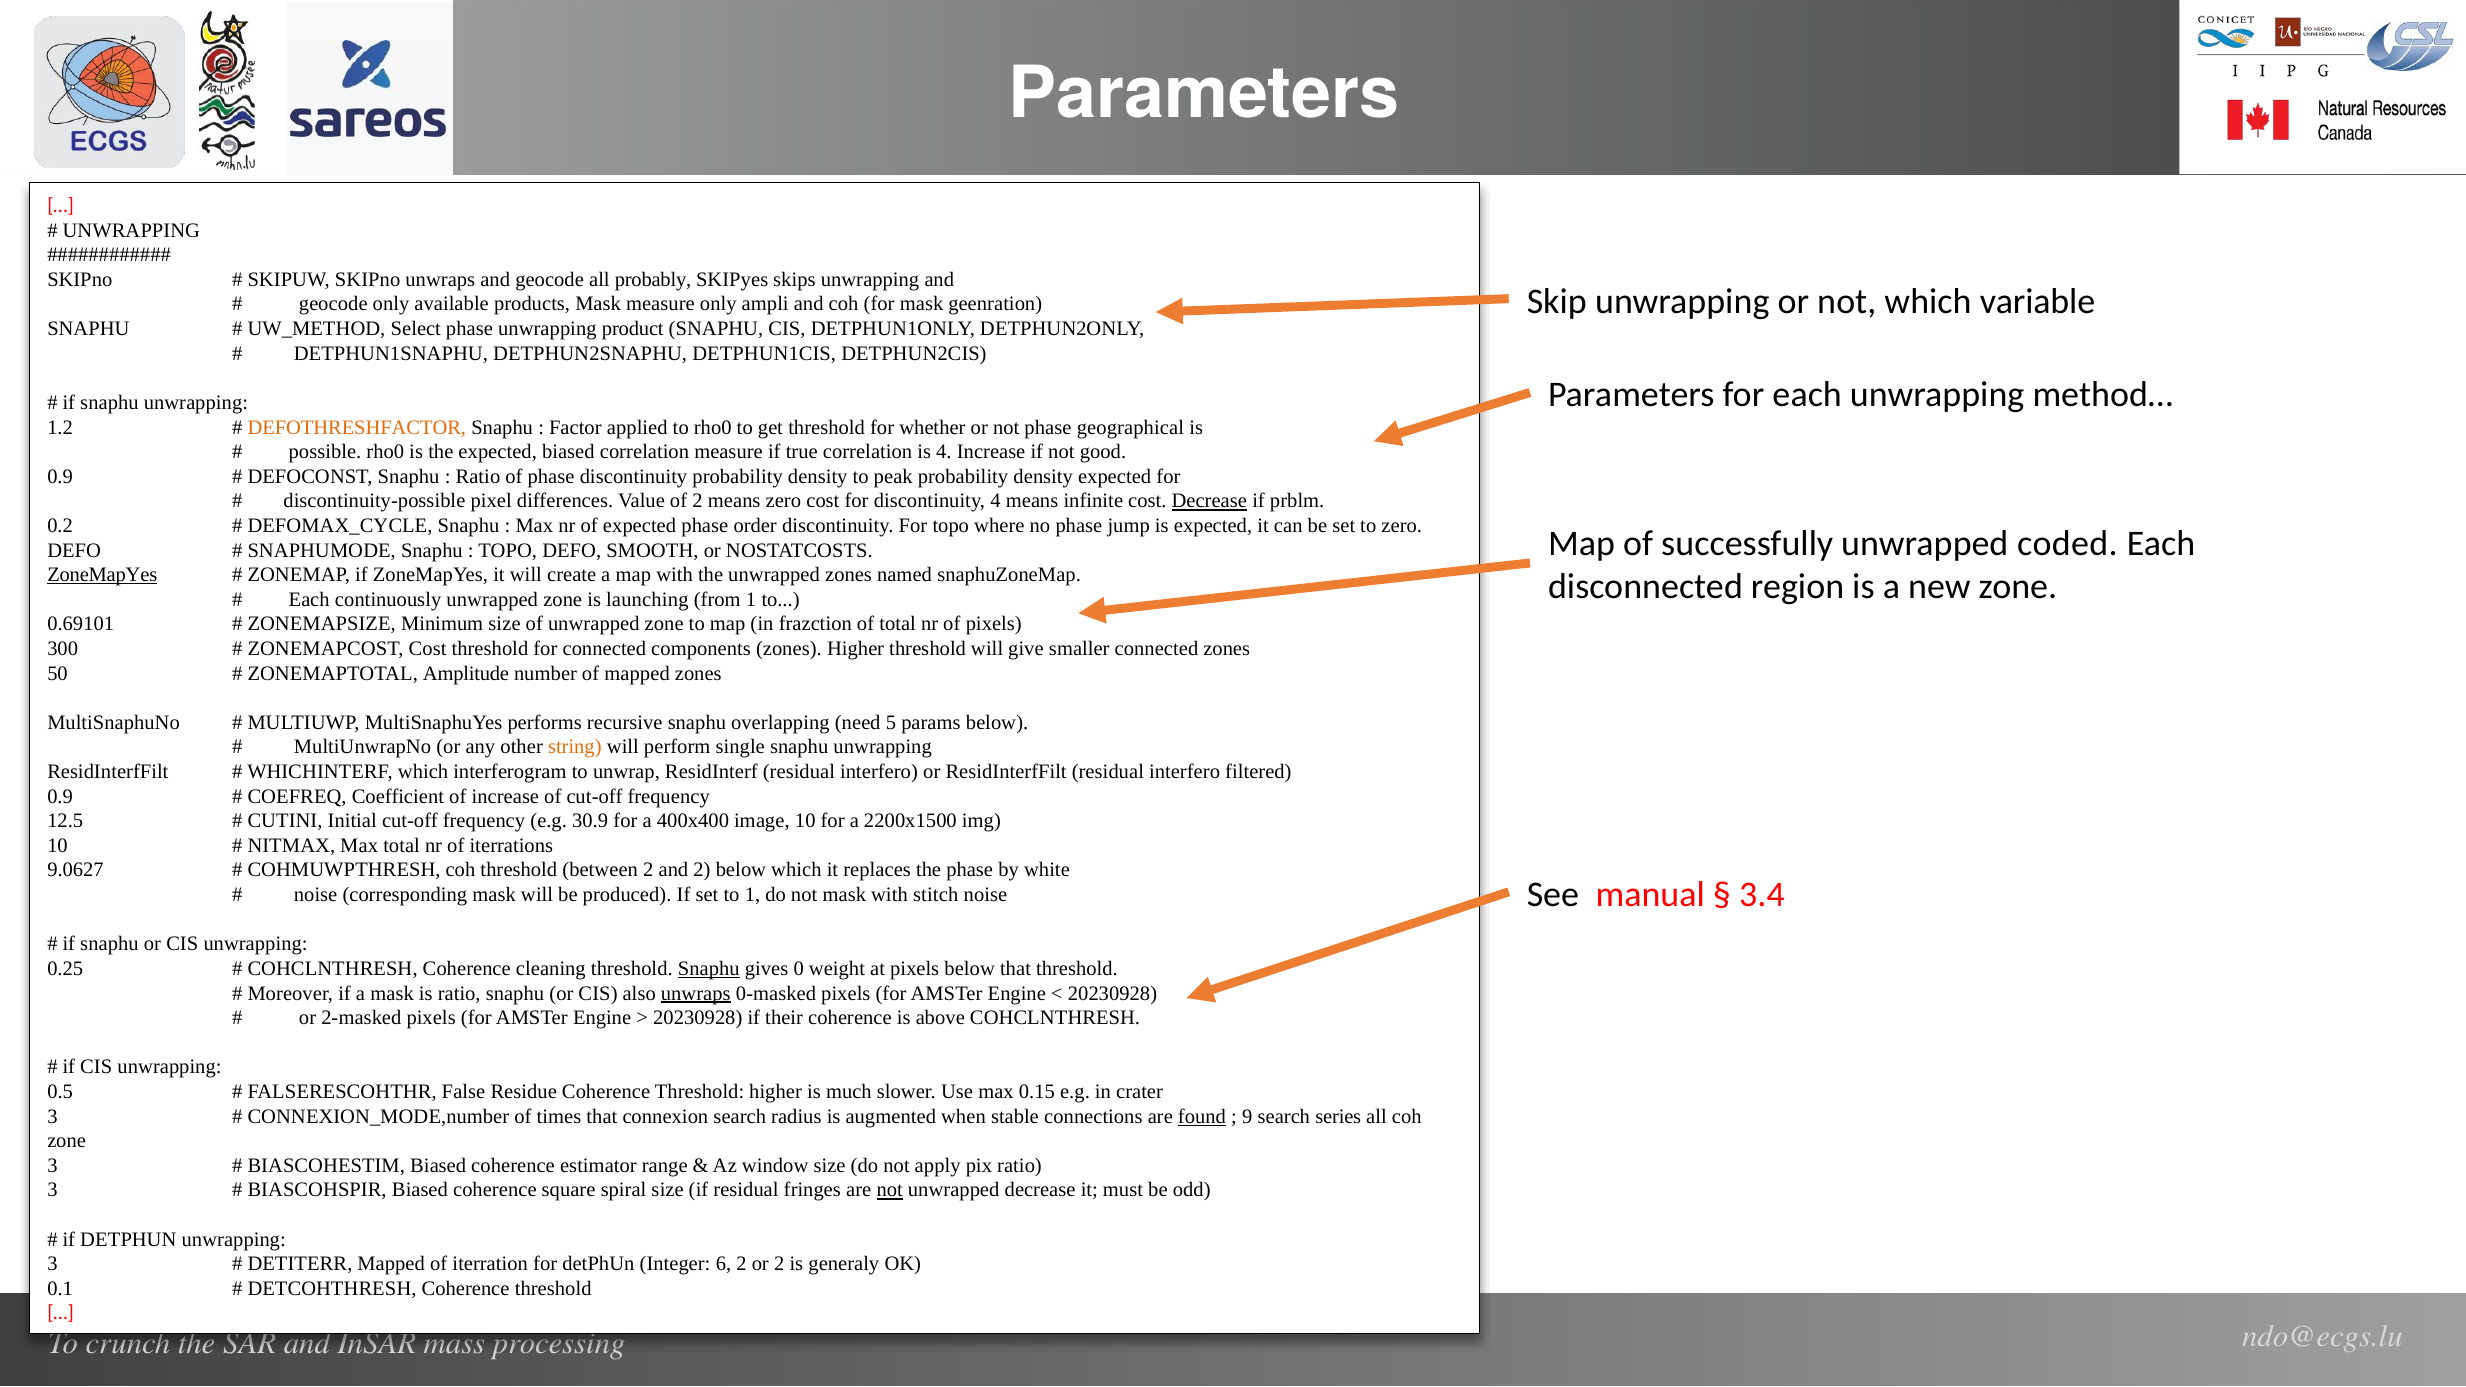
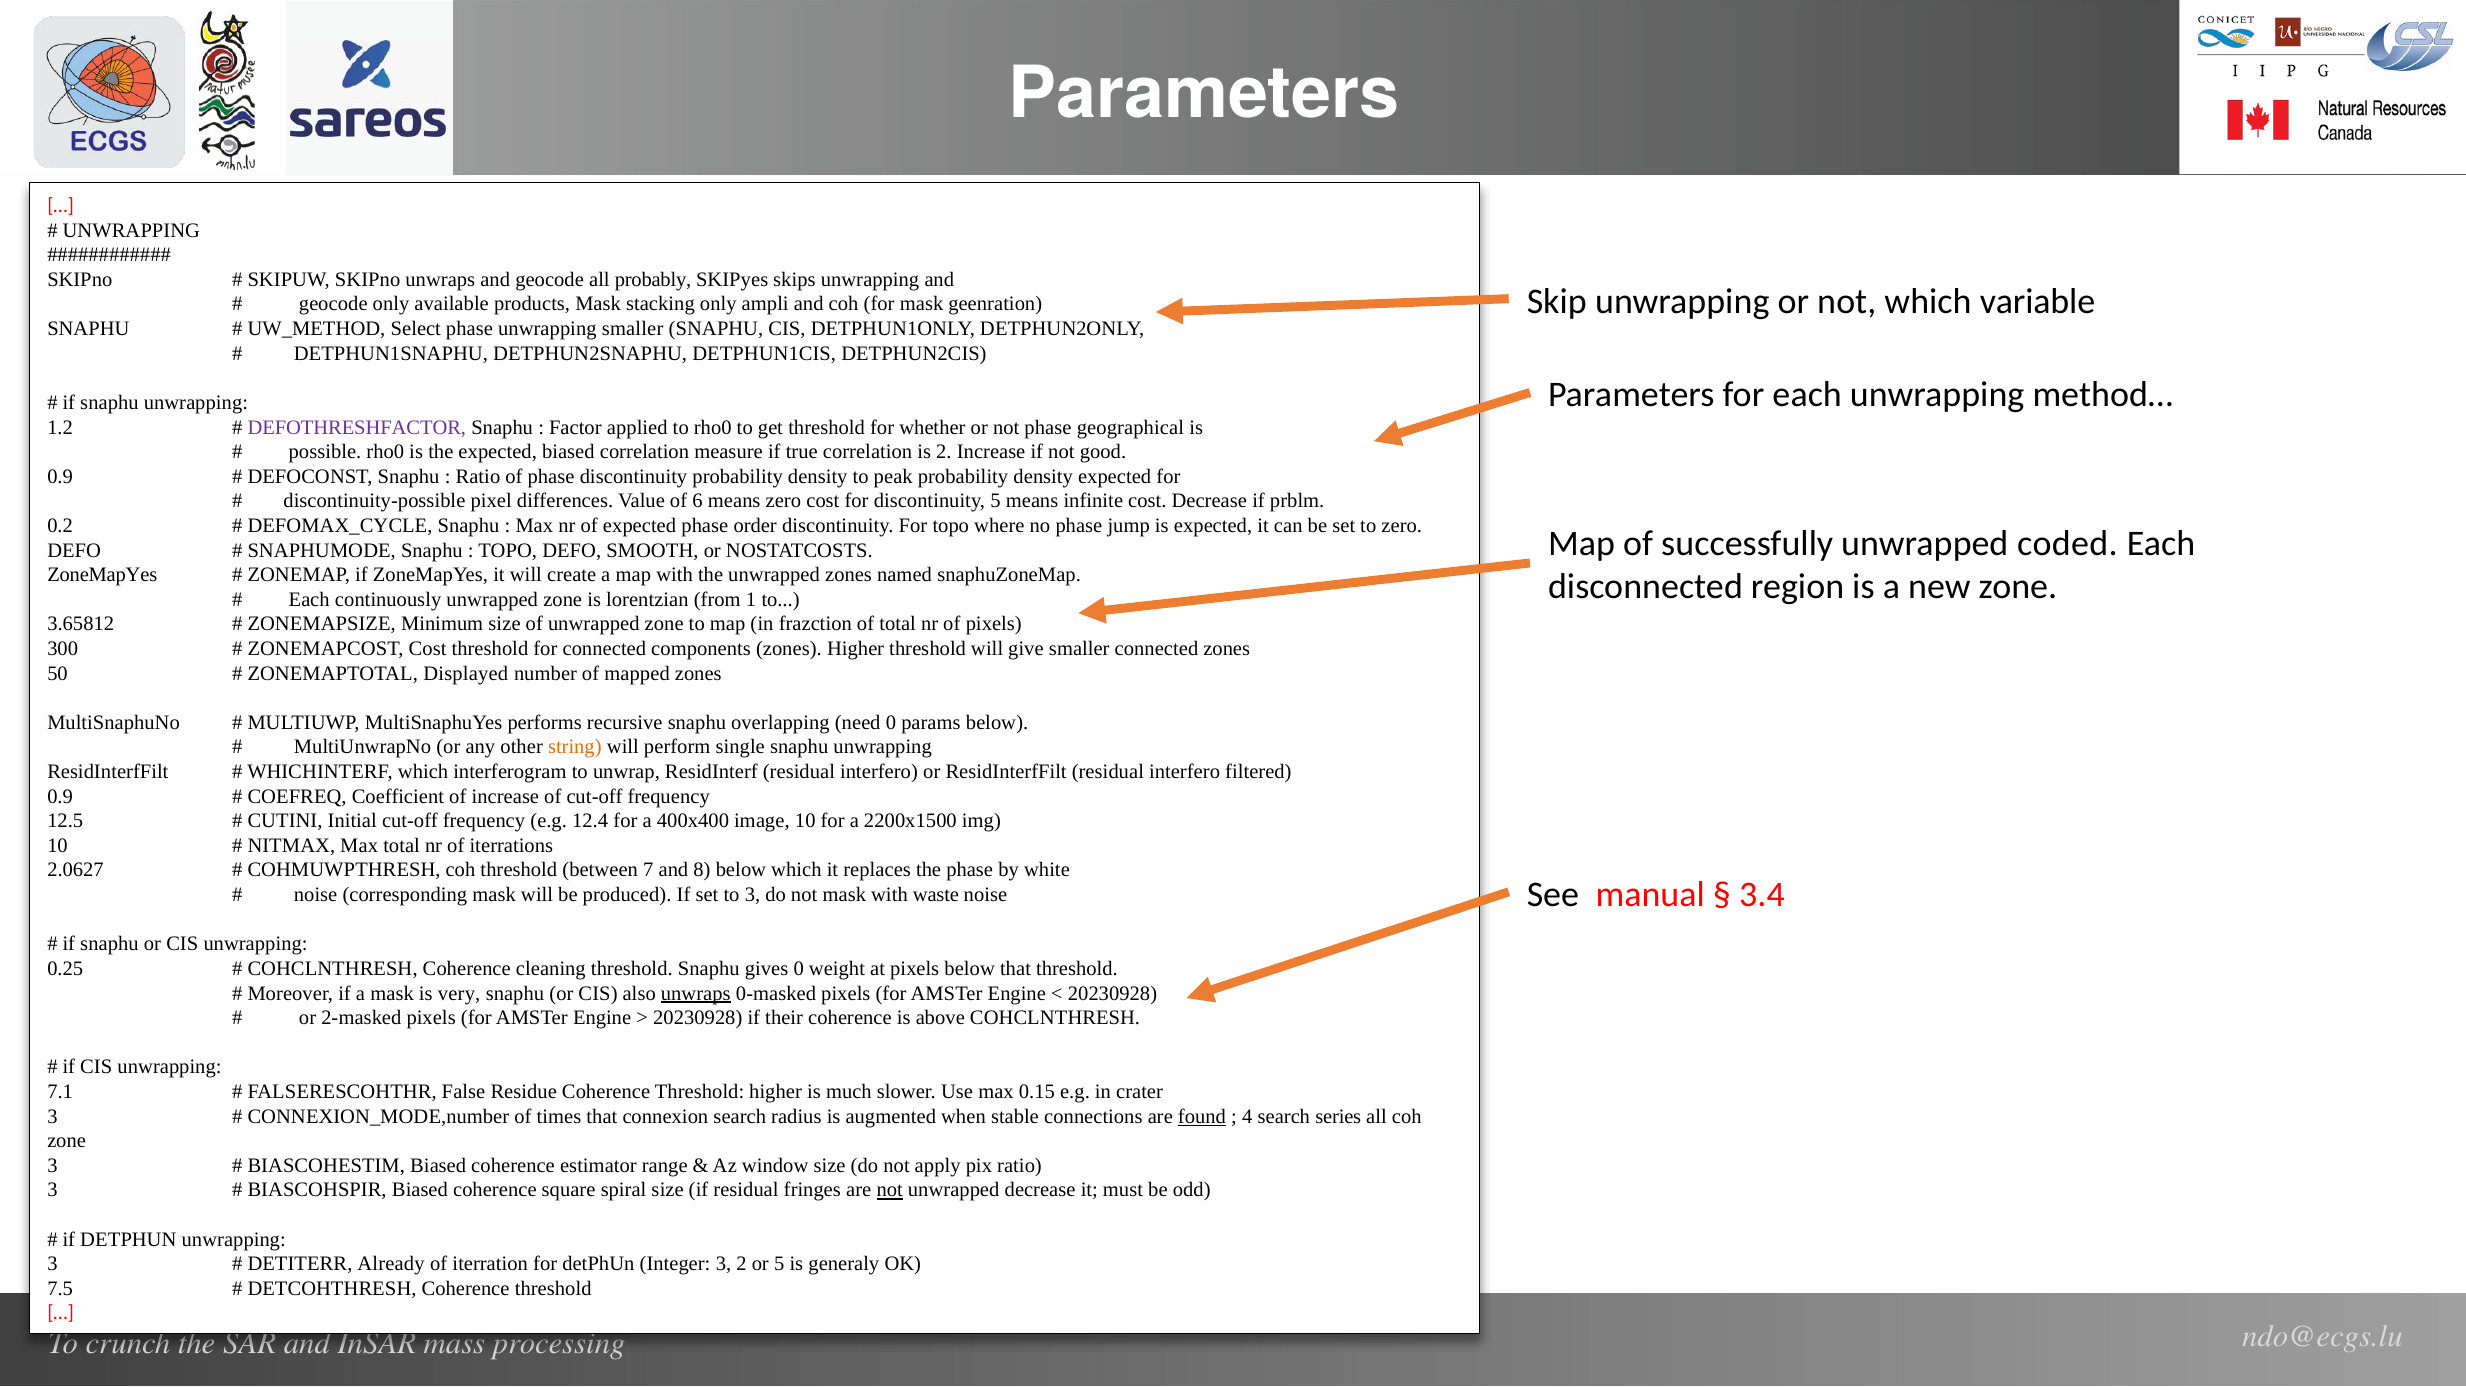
Mask measure: measure -> stacking (660, 304)
unwrapping product: product -> smaller (633, 329)
DEFOTHRESHFACTOR colour: orange -> purple (357, 427)
is 4: 4 -> 2 (944, 452)
of 2: 2 -> 6 (698, 501)
discontinuity 4: 4 -> 5 (996, 501)
Decrease underline: present -> none (1209, 501)
ZoneMapYes underline: present -> none (102, 575)
launching: launching -> lorentzian (647, 600)
0.69101: 0.69101 -> 3.65812 (81, 624)
Amplitude: Amplitude -> Displayed (466, 673)
need 5: 5 -> 0 (891, 723)
30.9: 30.9 -> 12.4 (590, 821)
9.0627: 9.0627 -> 2.0627 (75, 870)
between 2: 2 -> 7 (648, 870)
and 2: 2 -> 8 (702, 870)
to 1: 1 -> 3 (752, 895)
stitch: stitch -> waste (936, 895)
Snaphu underline: present -> none (709, 969)
is ratio: ratio -> very (459, 993)
0.5: 0.5 -> 7.1 (60, 1092)
9: 9 -> 4 (1247, 1116)
DETITERR Mapped: Mapped -> Already (391, 1264)
Integer 6: 6 -> 3 (724, 1264)
or 2: 2 -> 5 (779, 1264)
0.1: 0.1 -> 7.5 (60, 1289)
